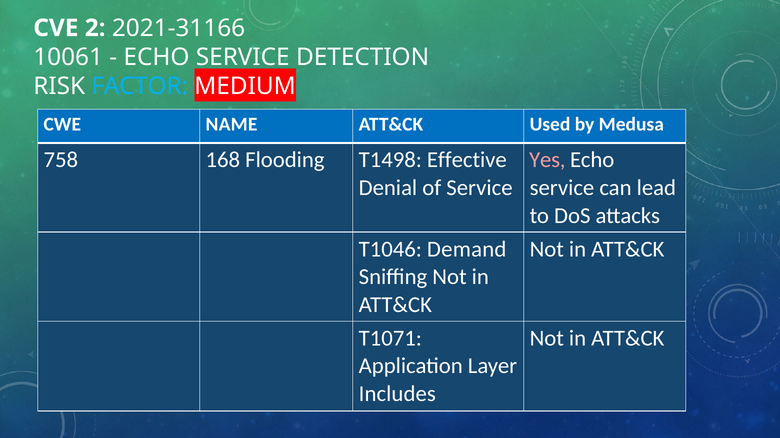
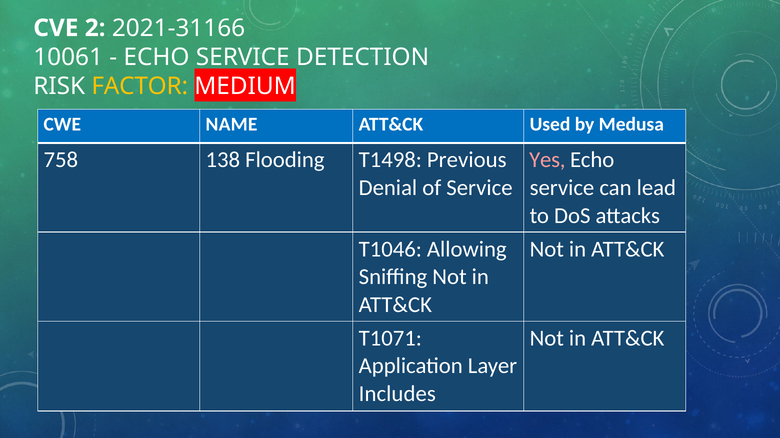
FACTOR colour: light blue -> yellow (140, 87)
168: 168 -> 138 (223, 160)
Effective: Effective -> Previous (467, 160)
Demand: Demand -> Allowing (467, 250)
